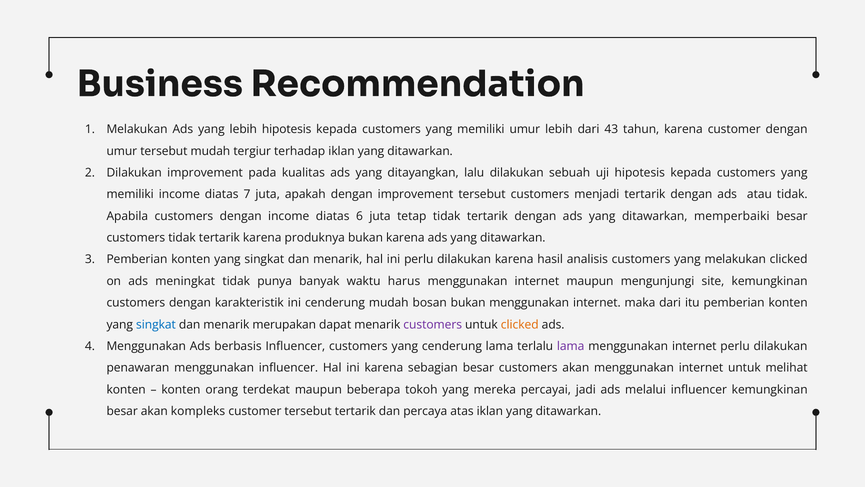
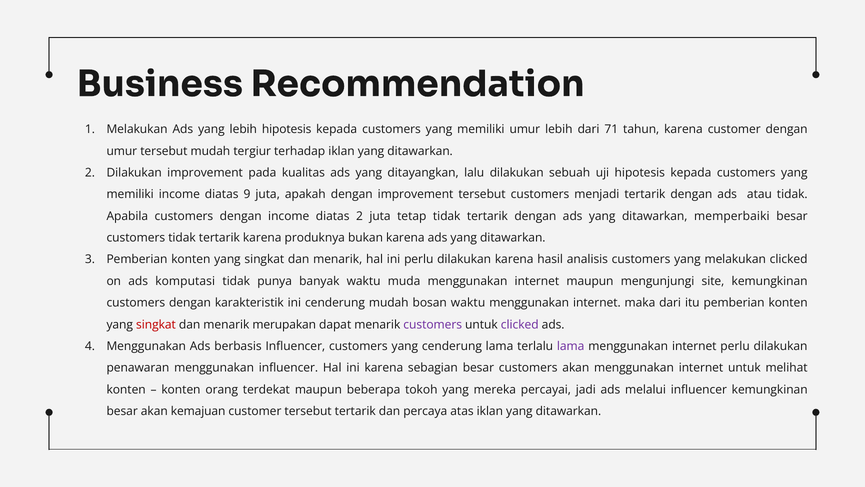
43: 43 -> 71 (611, 129)
7: 7 -> 9 (247, 194)
diatas 6: 6 -> 2 (359, 216)
meningkat: meningkat -> komputasi (185, 281)
harus: harus -> muda (404, 281)
bosan bukan: bukan -> waktu (468, 303)
singkat colour: blue -> red (156, 324)
clicked colour: orange -> purple (520, 324)
kompleks: kompleks -> kemajuan (198, 411)
